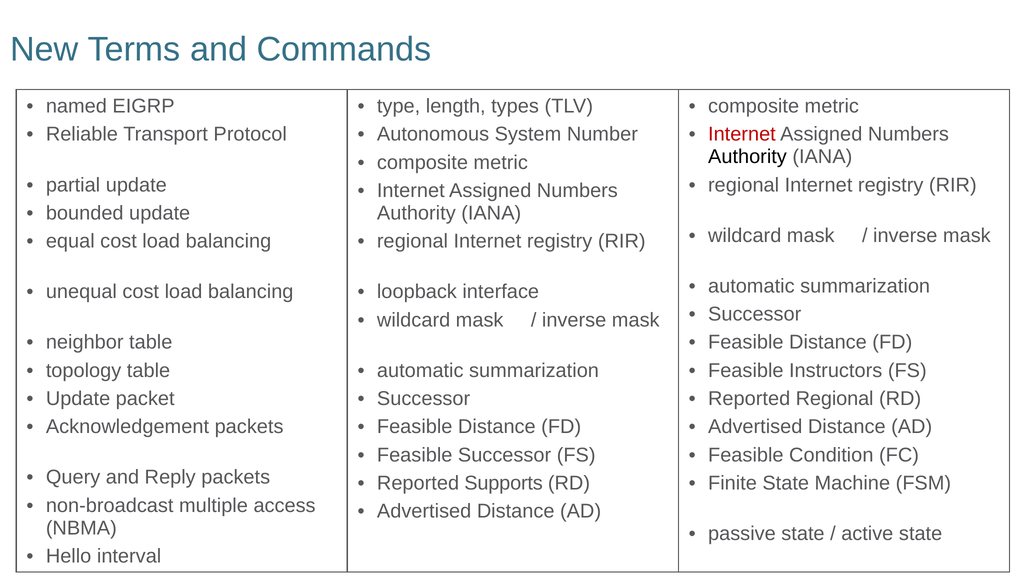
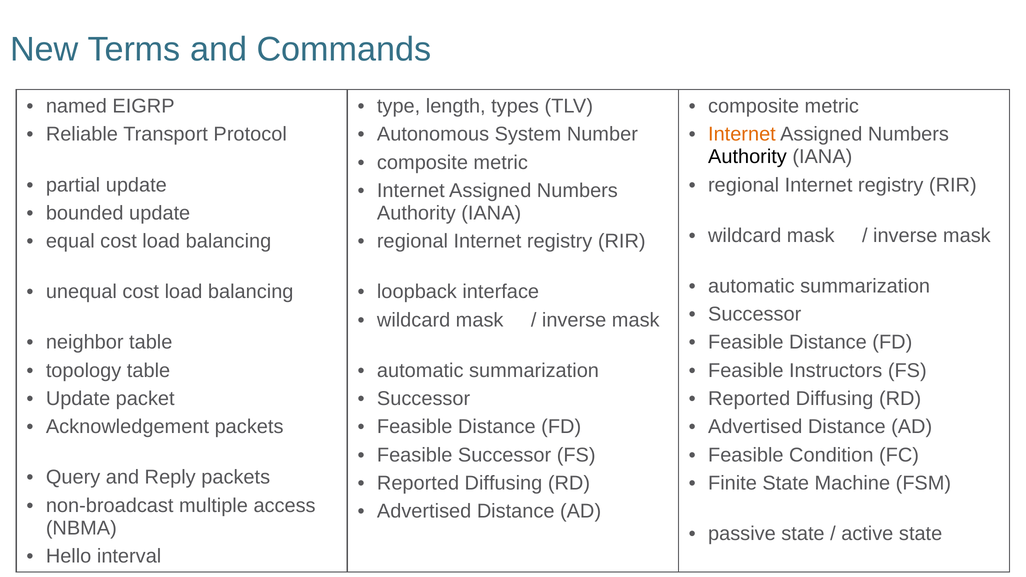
Internet colour: red -> orange (742, 134)
Regional: Regional -> Diffusing (835, 399)
Supports: Supports -> Diffusing (503, 483)
